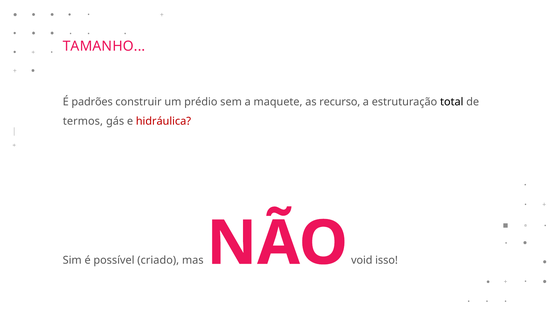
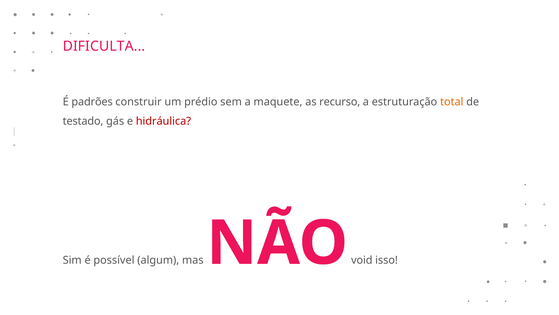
TAMANHO: TAMANHO -> DIFICULTA (104, 46)
total colour: black -> orange (452, 102)
termos: termos -> testado (83, 121)
criado: criado -> algum (158, 260)
